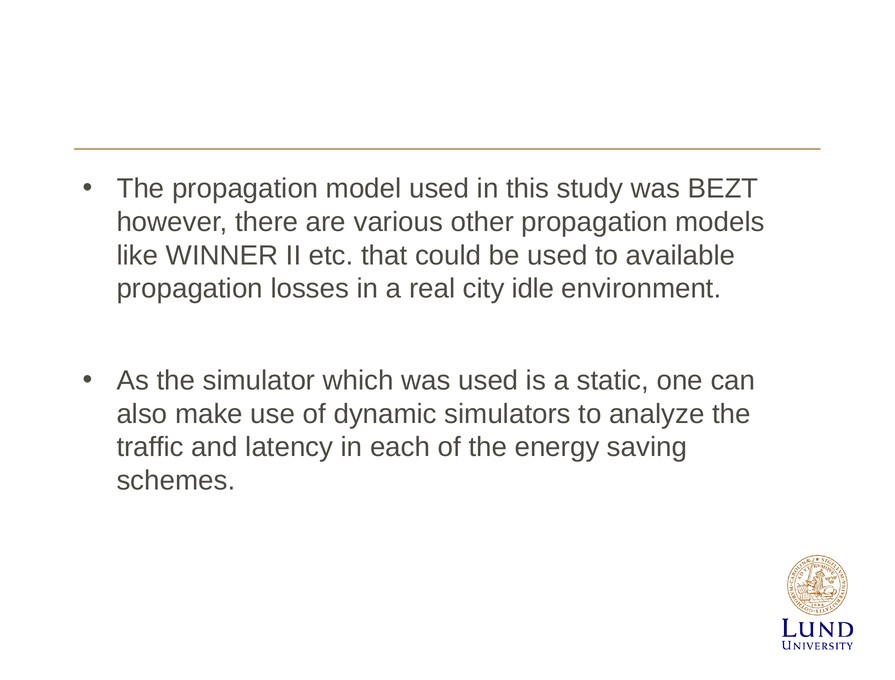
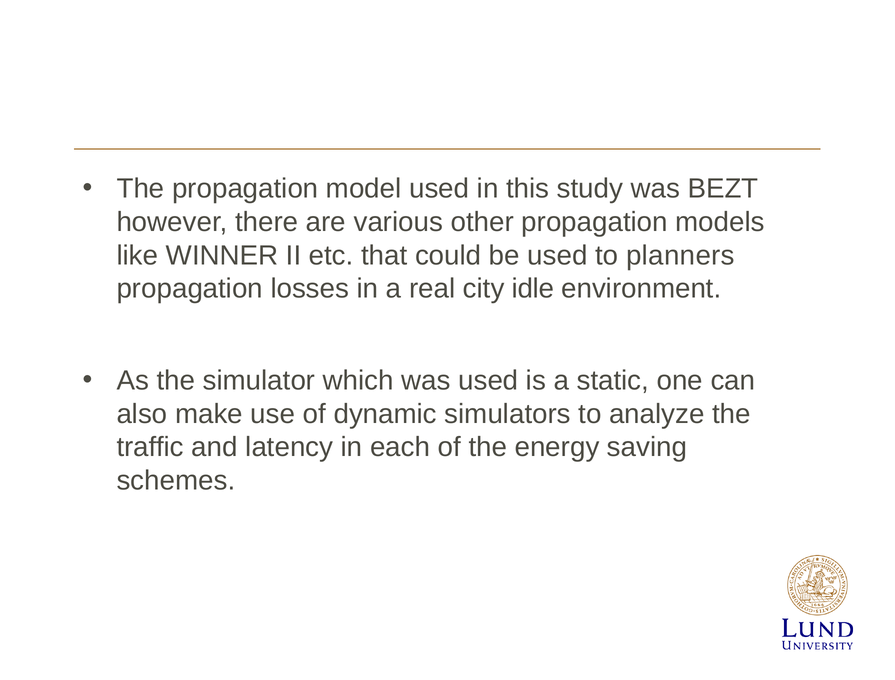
available: available -> planners (680, 255)
